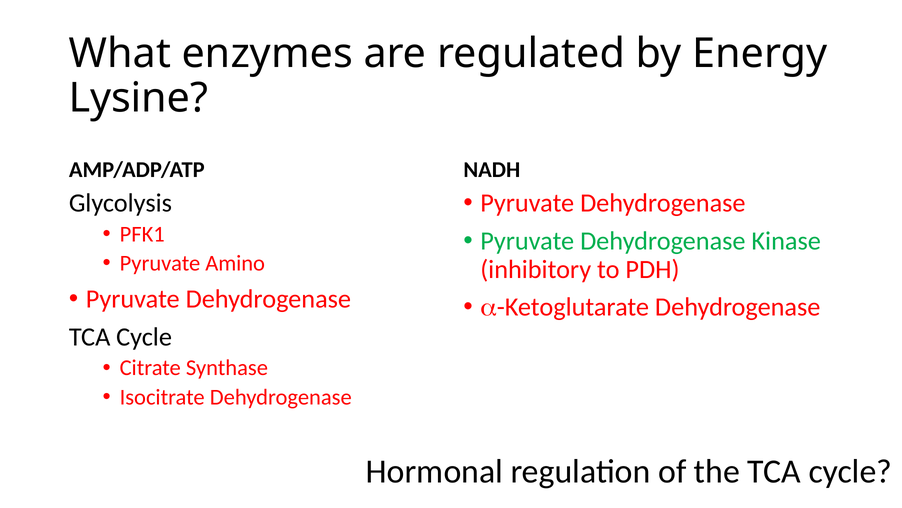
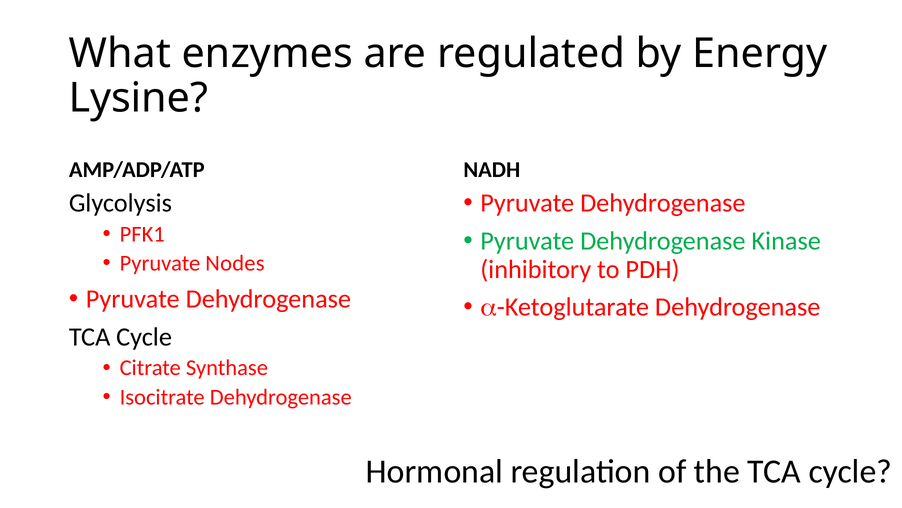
Amino: Amino -> Nodes (235, 263)
